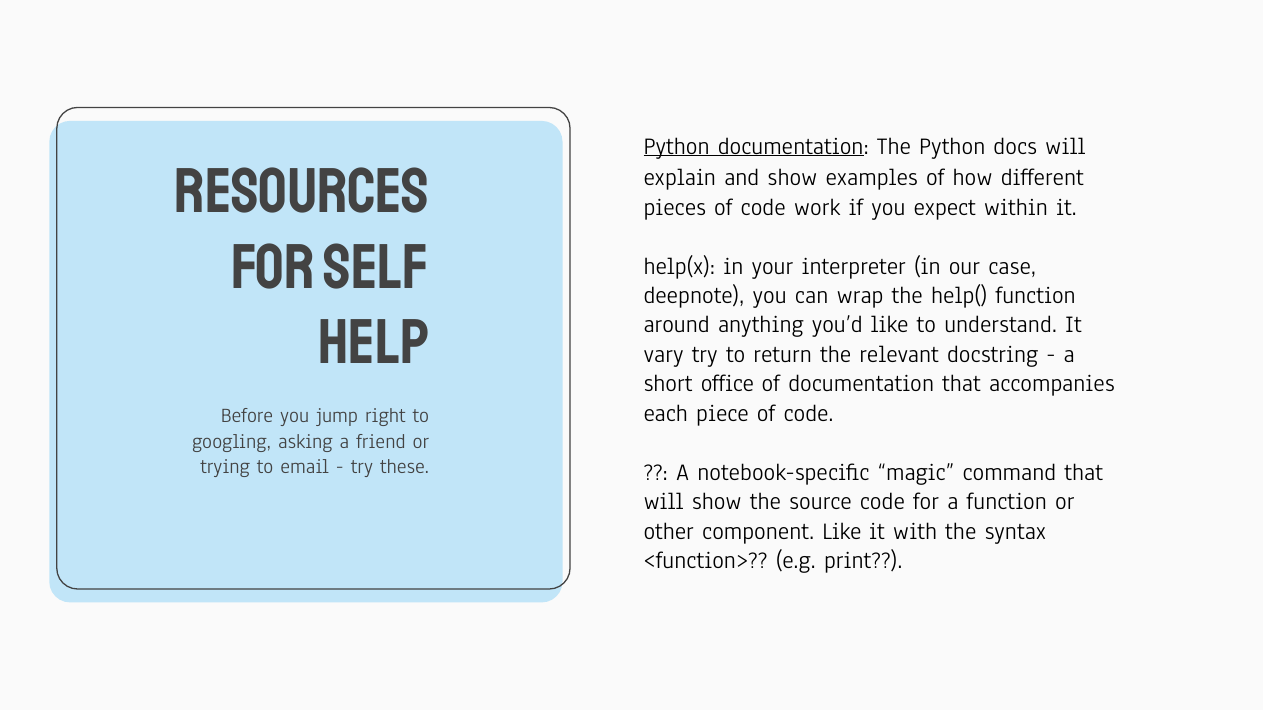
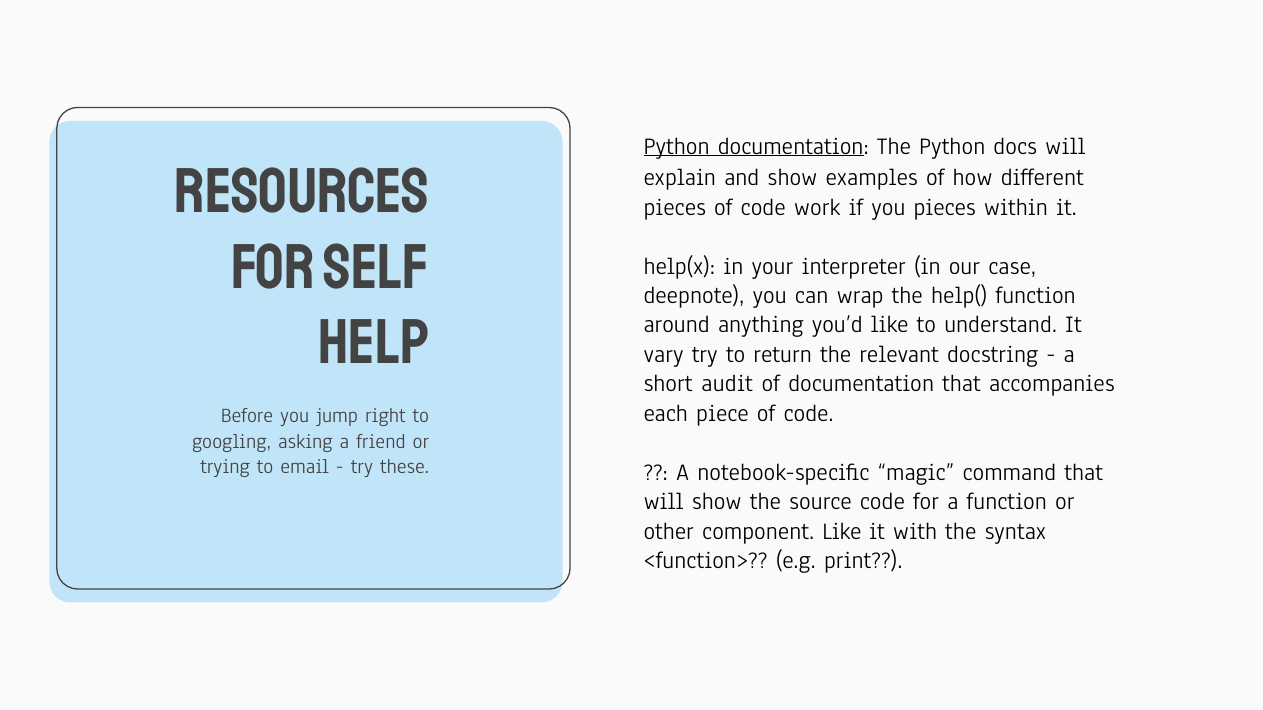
you expect: expect -> pieces (945, 207)
office: office -> audit (727, 384)
